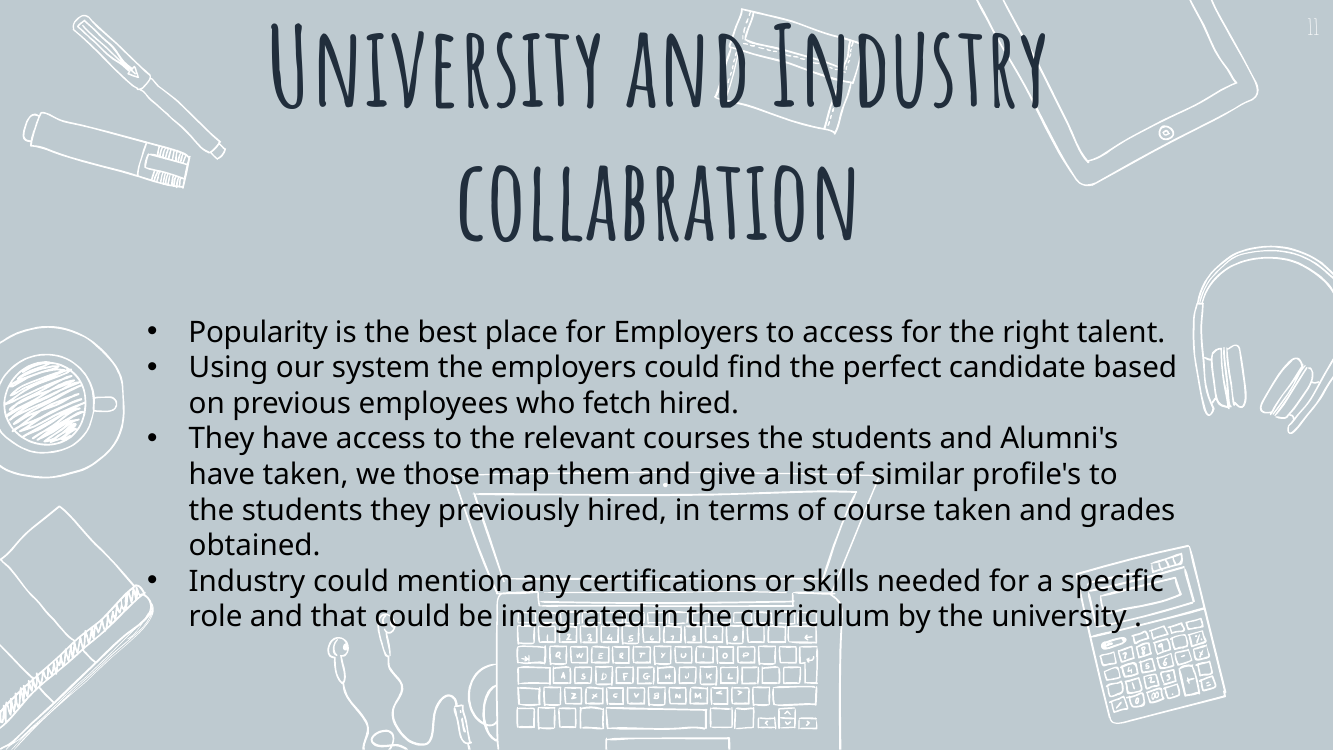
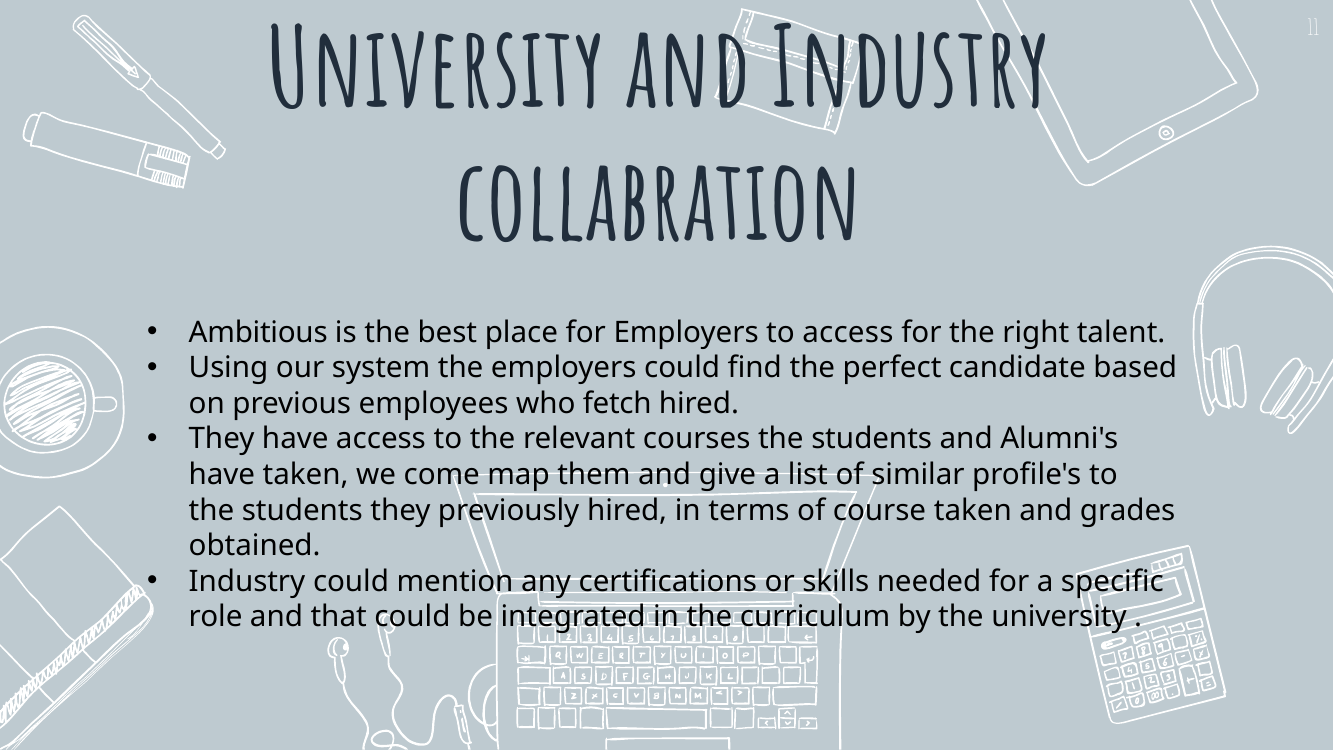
Popularity: Popularity -> Ambitious (258, 333)
those: those -> come (442, 475)
